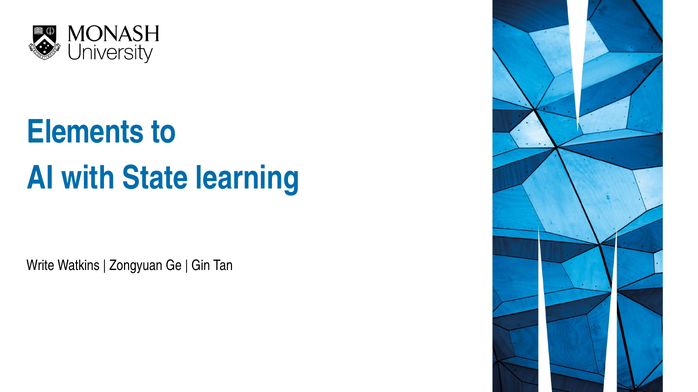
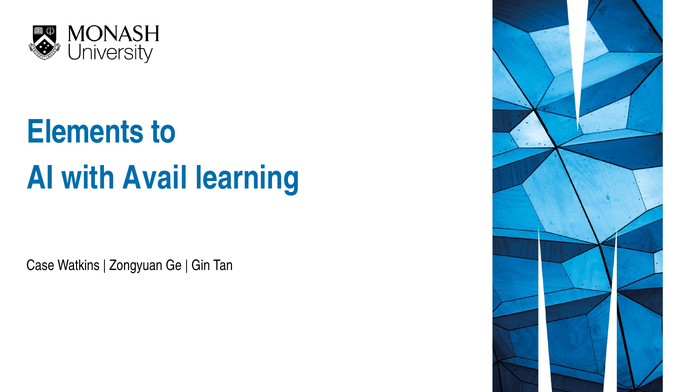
State: State -> Avail (155, 178)
Write: Write -> Case (40, 266)
